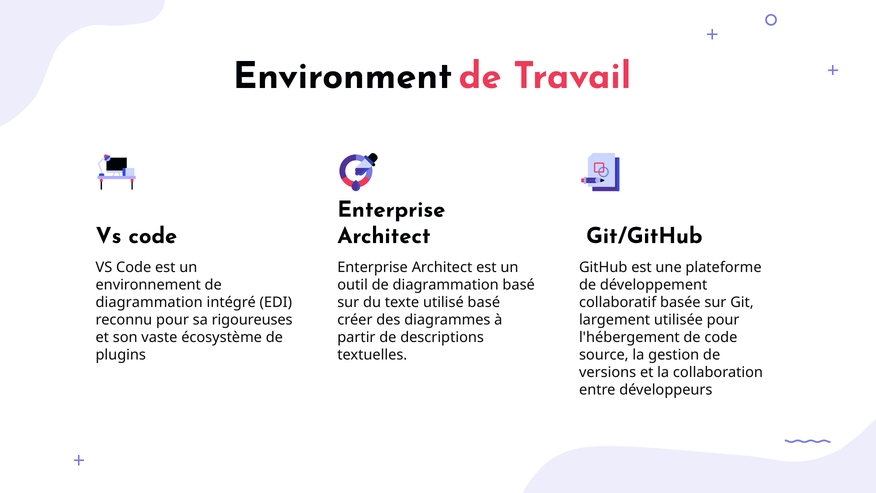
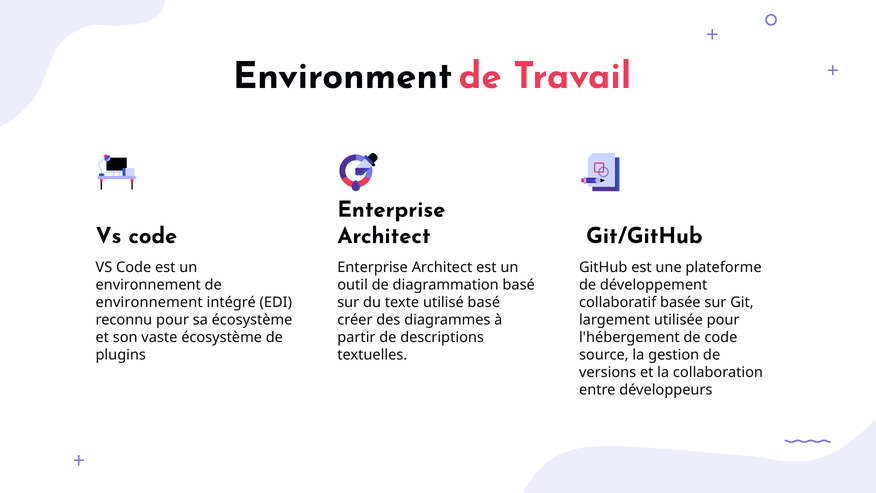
diagrammation: diagrammation -> environnement (149, 302)
sa rigoureuses: rigoureuses -> écosystème (252, 320)
